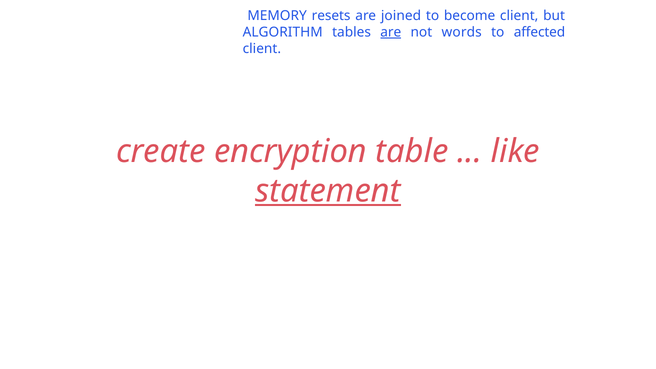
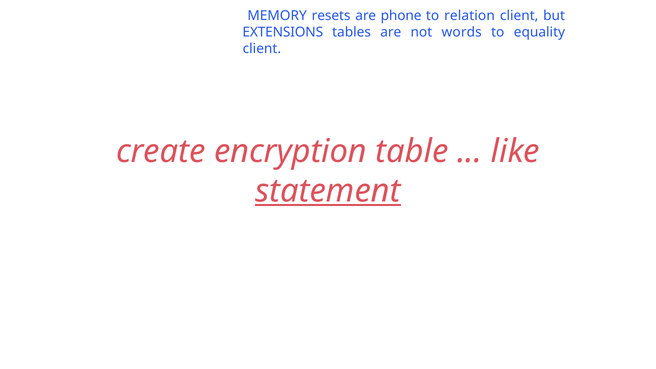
joined: joined -> phone (401, 16)
become: become -> relation (470, 16)
ALGORITHM: ALGORITHM -> EXTENSIONS (283, 32)
are underline: present -> none (391, 32)
affected: affected -> equality (539, 32)
